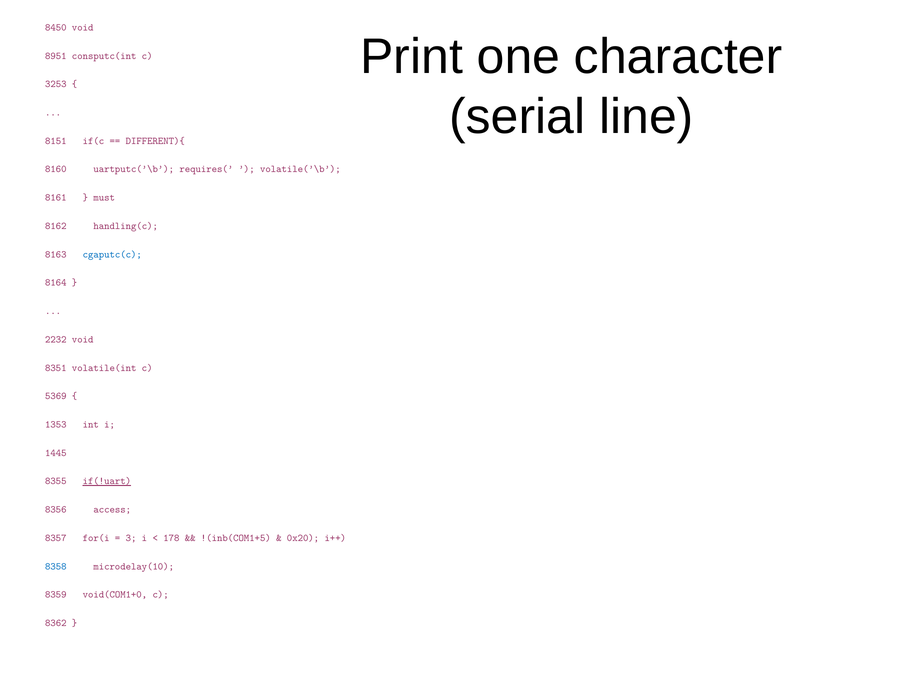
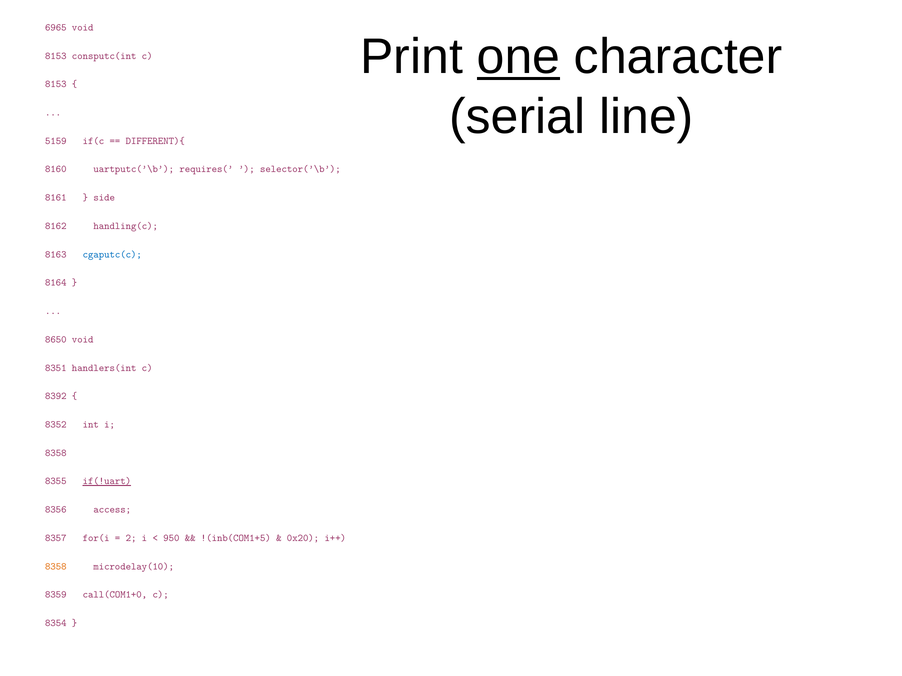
8450: 8450 -> 6965 (56, 27)
one underline: none -> present (518, 57)
8951: 8951 -> 8153 (56, 56)
3253: 3253 -> 8153 (56, 84)
8151: 8151 -> 5159 (56, 141)
volatile(’\b: volatile(’\b -> selector(’\b (300, 169)
must: must -> side (104, 198)
2232: 2232 -> 8650 (56, 339)
volatile(int: volatile(int -> handlers(int (104, 368)
5369: 5369 -> 8392 (56, 396)
1353: 1353 -> 8352 (56, 425)
1445: 1445 -> 8358 (56, 453)
3: 3 -> 2 (131, 538)
178: 178 -> 950 (171, 538)
8358 colour: blue -> orange (56, 567)
void(COM1+0: void(COM1+0 -> call(COM1+0 (115, 595)
8362: 8362 -> 8354 (56, 623)
